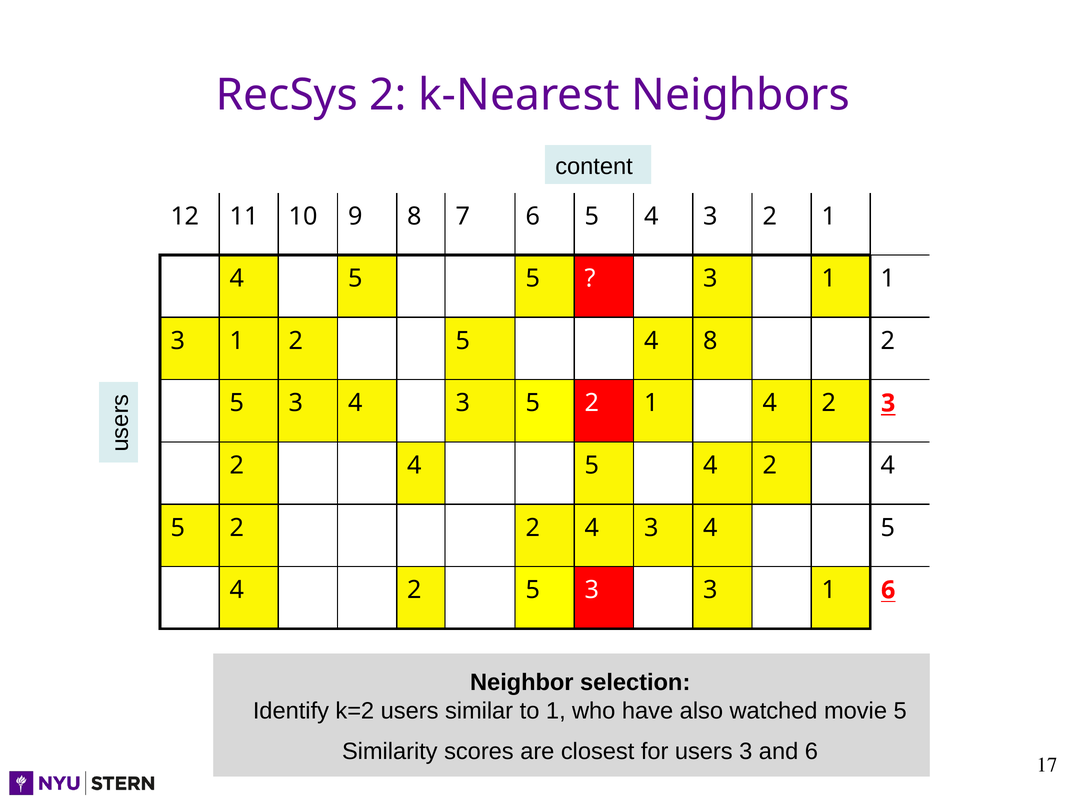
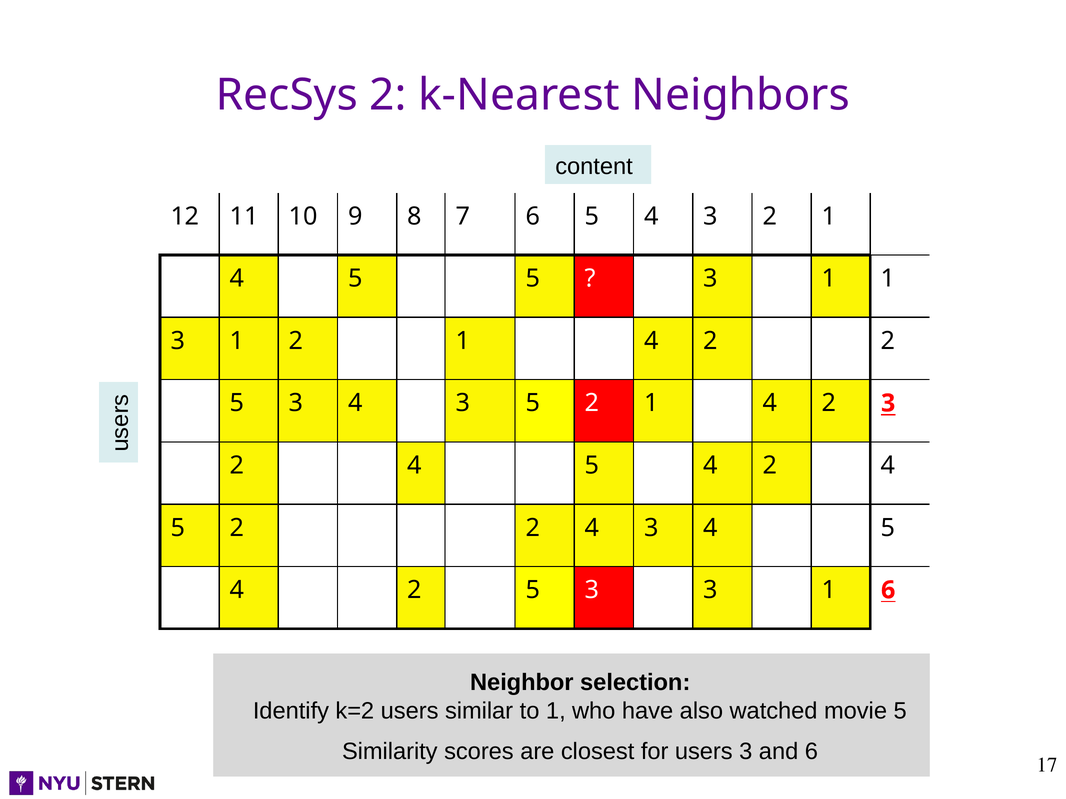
1 2 5: 5 -> 1 (463, 341)
8: 8 -> 2 (711, 341)
